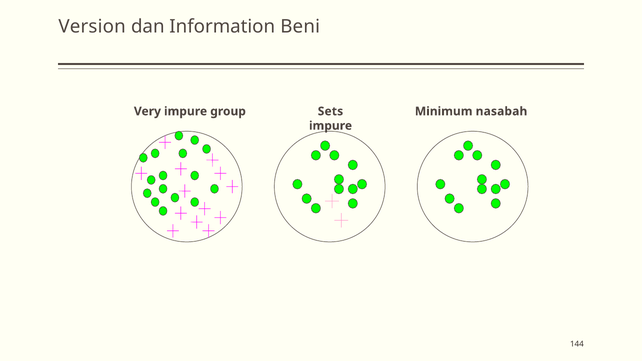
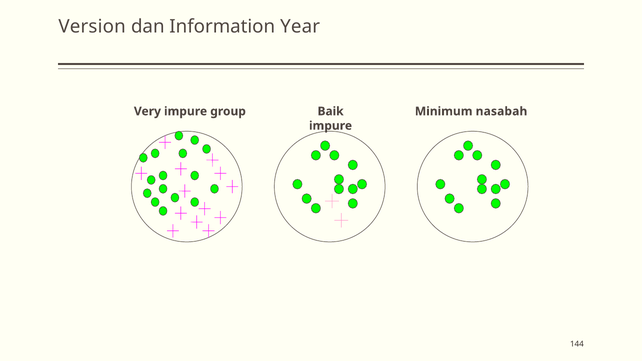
Beni: Beni -> Year (300, 27)
Sets: Sets -> Baik (331, 111)
